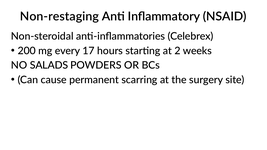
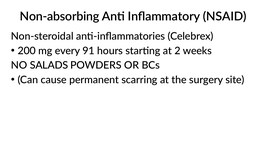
Non-restaging: Non-restaging -> Non-absorbing (60, 17)
17: 17 -> 91 (89, 51)
